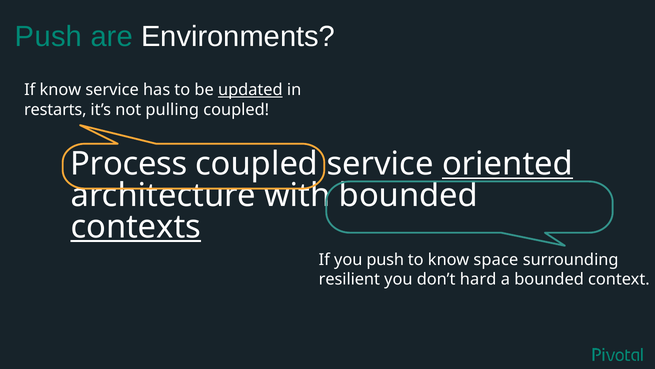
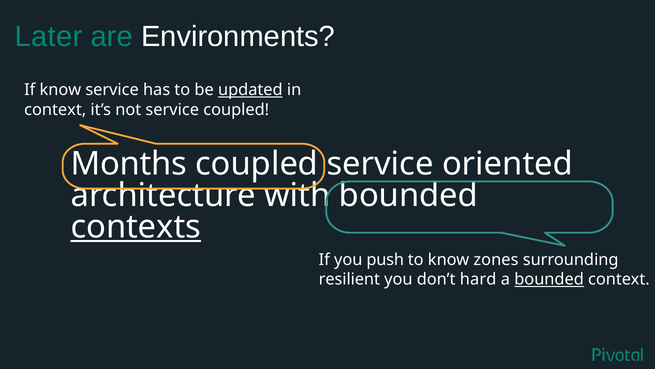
Push: Push -> Later (48, 37)
restarts: restarts -> context (55, 110)
not pulling: pulling -> service (172, 110)
Process: Process -> Months (129, 164)
oriented underline: present -> none (507, 164)
space: space -> zones (496, 259)
bounded underline: none -> present (549, 279)
